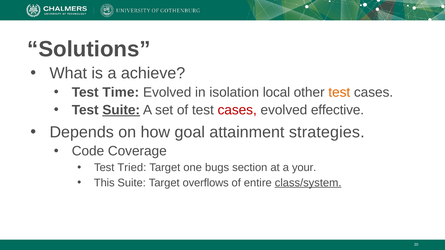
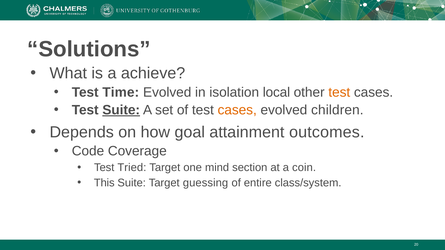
cases colour: red -> orange (237, 110)
effective: effective -> children (337, 110)
strategies: strategies -> outcomes (327, 132)
bugs: bugs -> mind (217, 168)
your: your -> coin (304, 168)
overflows: overflows -> guessing (206, 183)
class/system underline: present -> none (308, 183)
